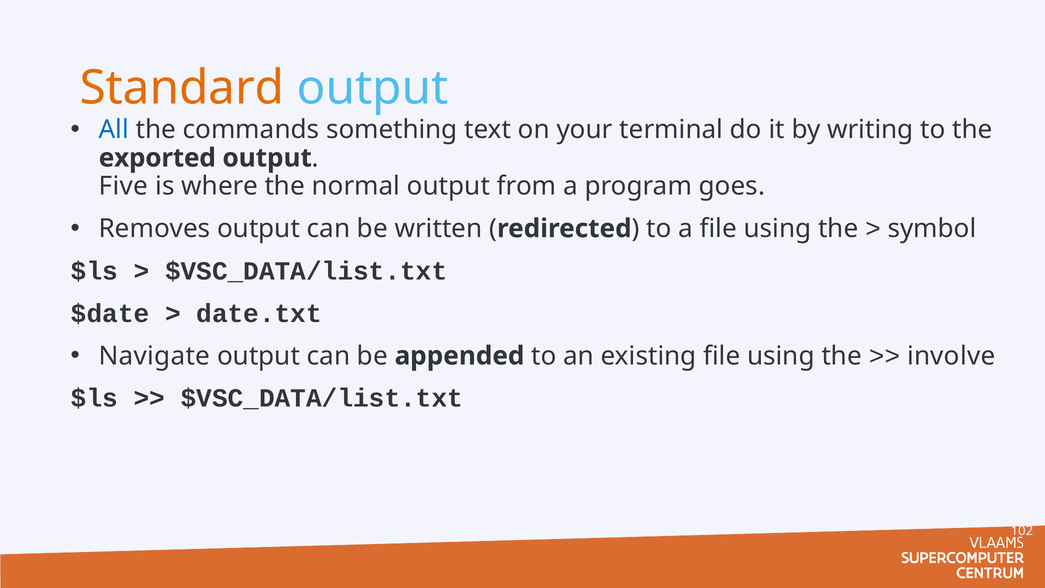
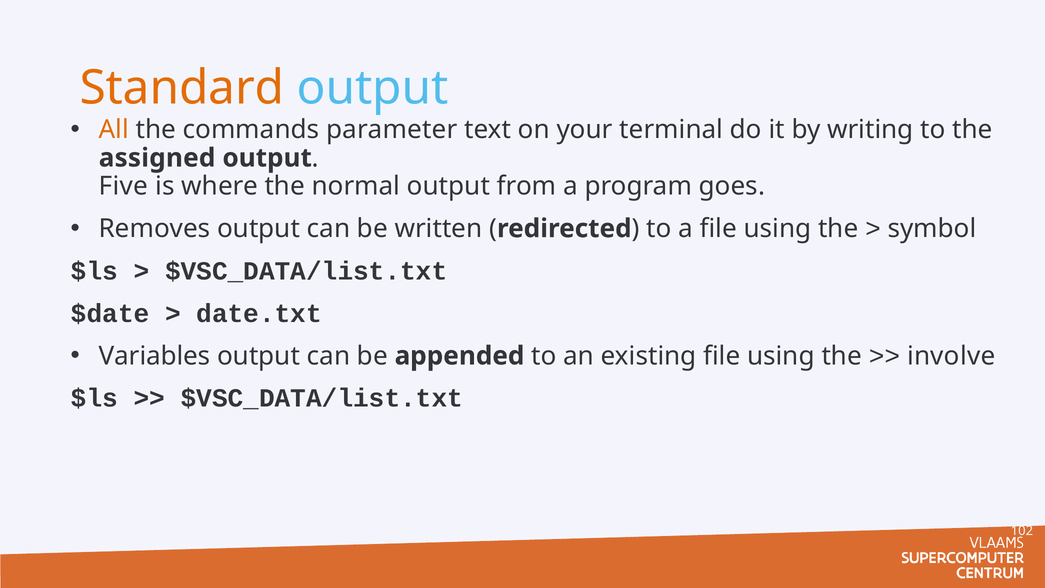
All colour: blue -> orange (114, 130)
something: something -> parameter (392, 130)
exported: exported -> assigned (157, 158)
Navigate: Navigate -> Variables (155, 356)
